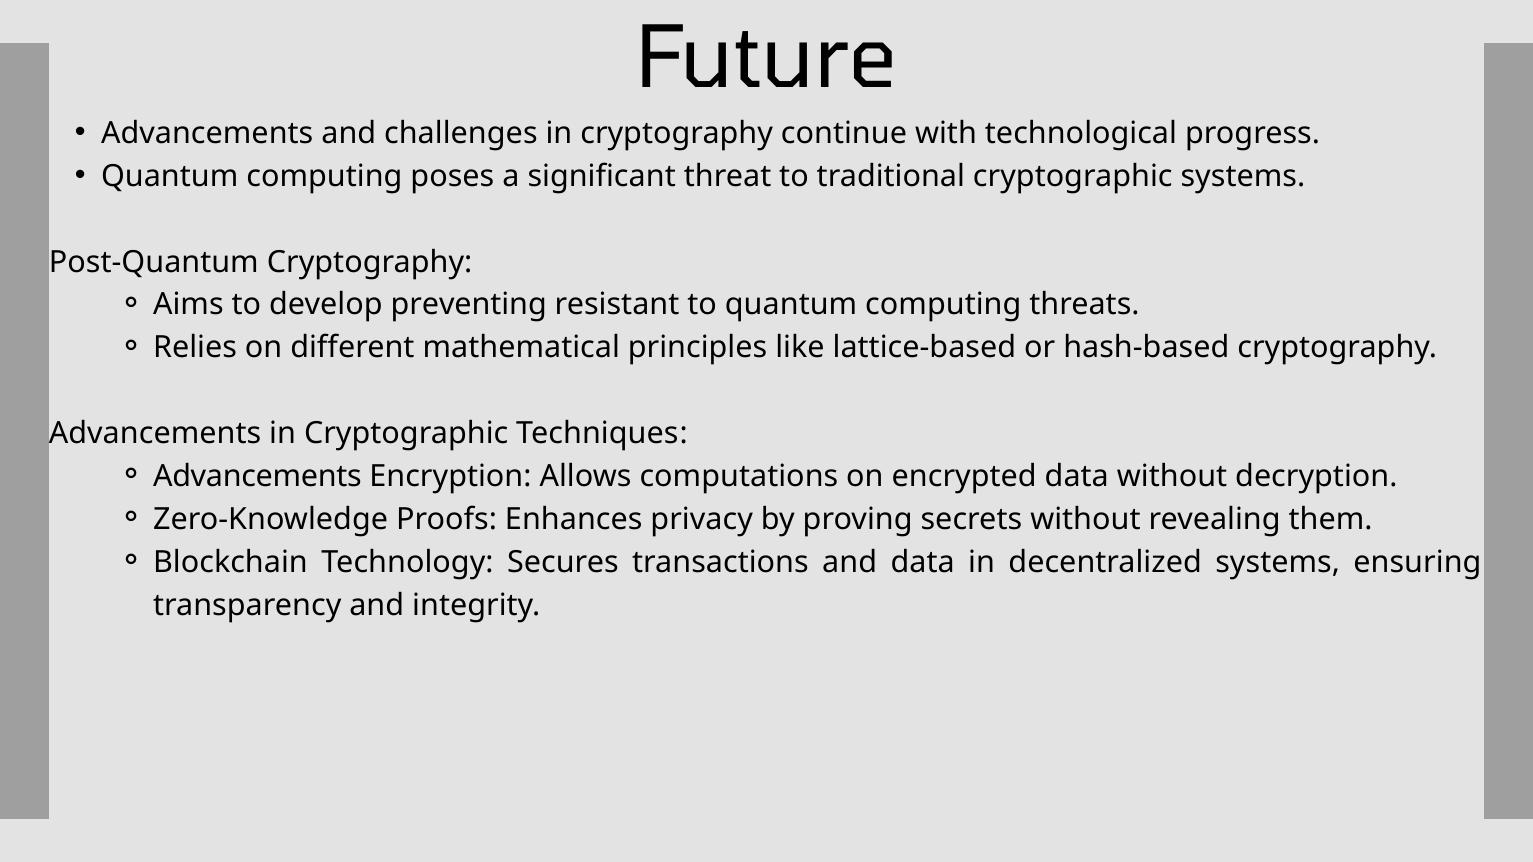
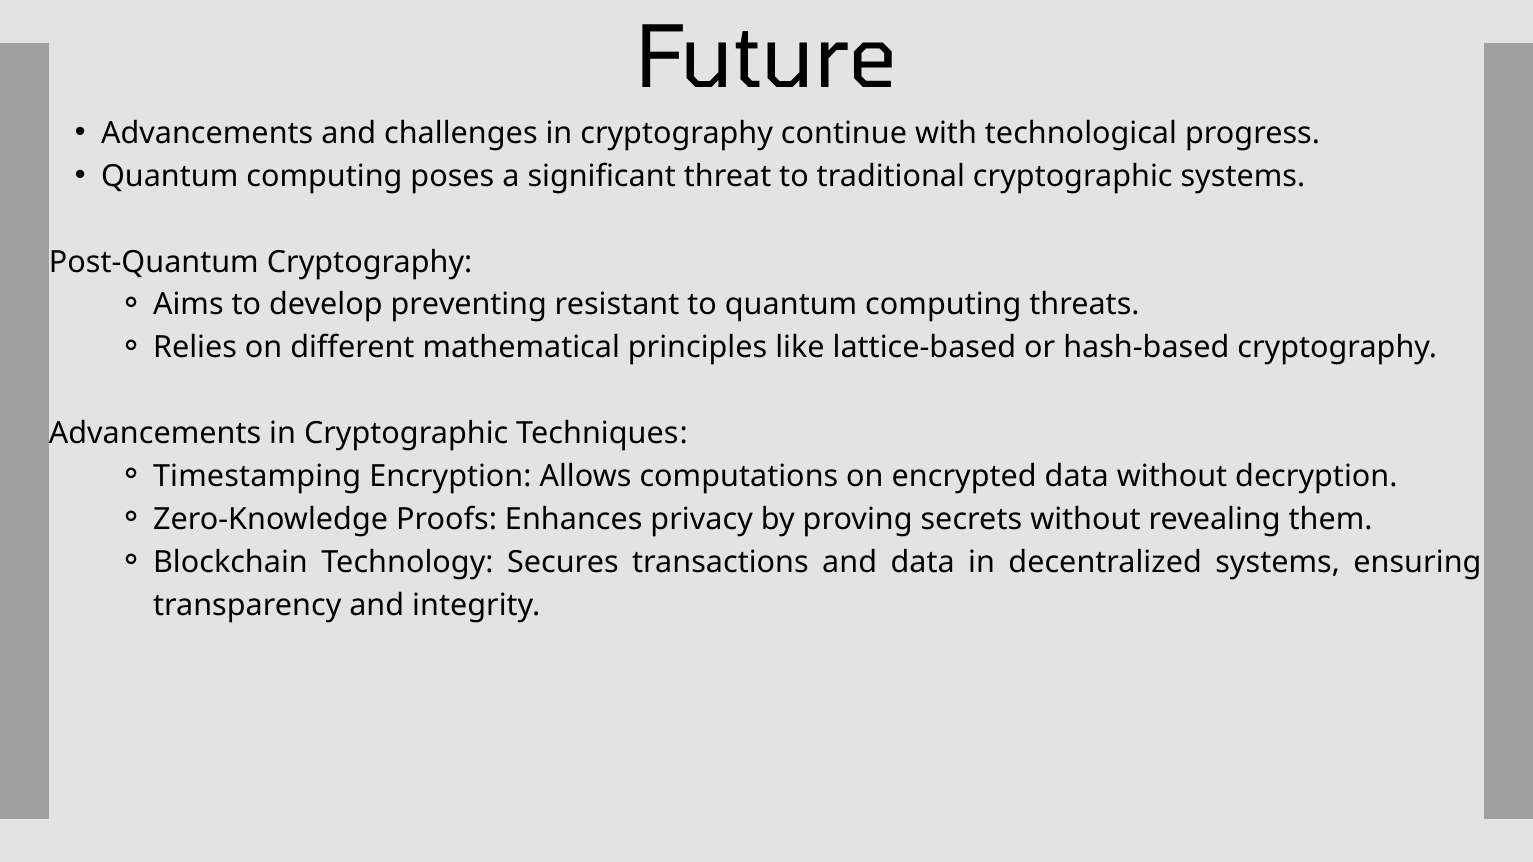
Advancements: Advancements -> Timestamping (257, 477)
